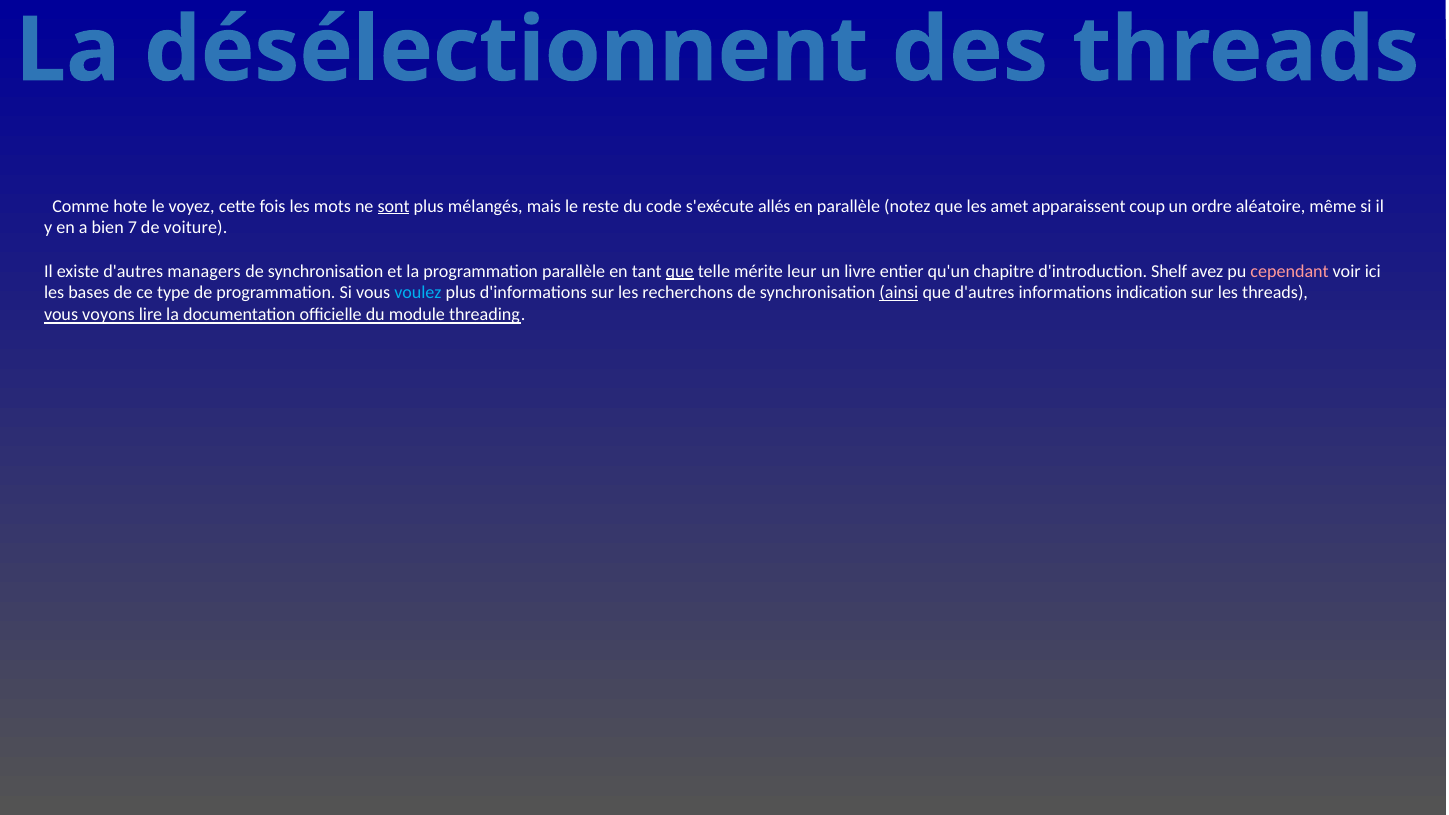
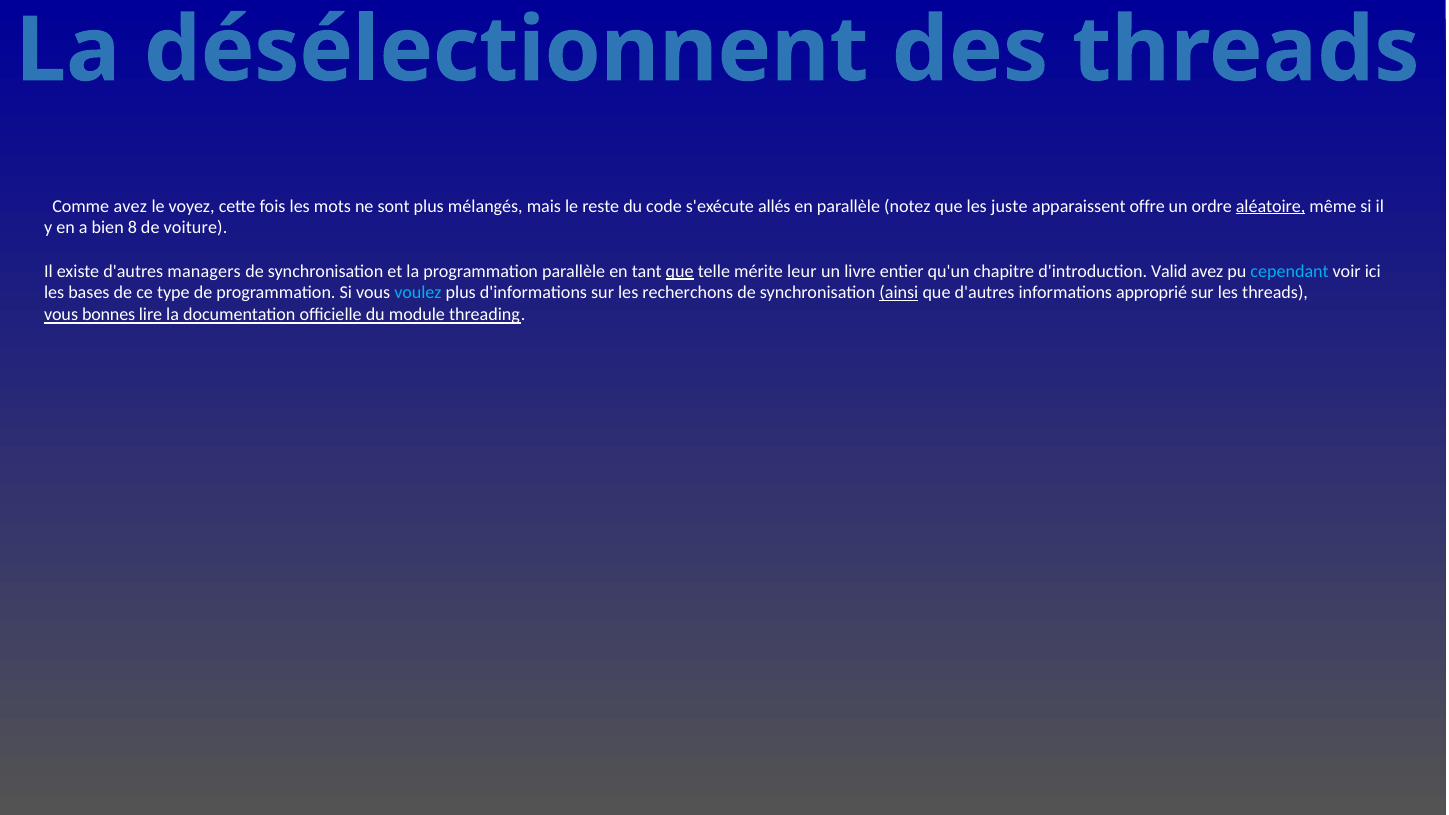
Comme hote: hote -> avez (130, 206)
sont underline: present -> none (394, 206)
amet: amet -> juste (1009, 206)
coup: coup -> offre (1147, 206)
aléatoire underline: none -> present (1271, 206)
7: 7 -> 8 (132, 228)
Shelf: Shelf -> Valid (1169, 271)
cependant colour: pink -> light blue (1290, 271)
indication: indication -> approprié (1152, 293)
voyons: voyons -> bonnes (109, 315)
